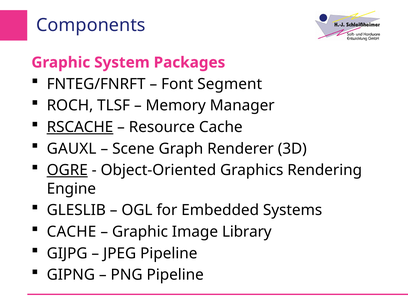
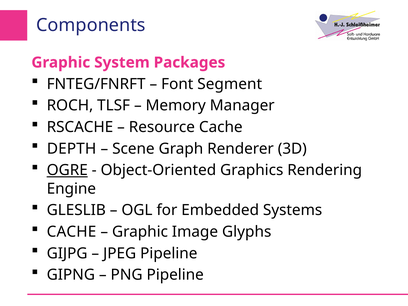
RSCACHE underline: present -> none (80, 127)
GAUXL: GAUXL -> DEPTH (72, 149)
Library: Library -> Glyphs (247, 232)
